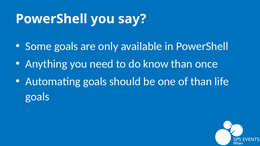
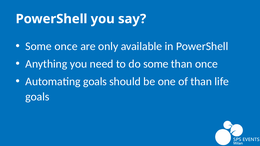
Some goals: goals -> once (66, 46)
do know: know -> some (156, 64)
